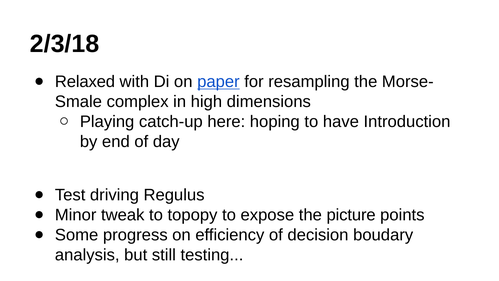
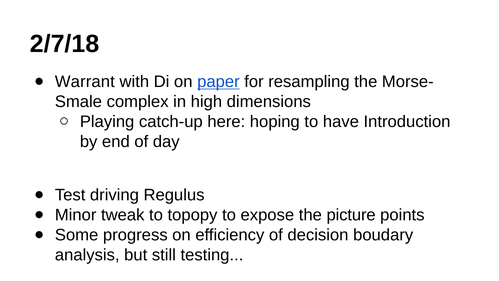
2/3/18: 2/3/18 -> 2/7/18 (65, 44)
Relaxed: Relaxed -> Warrant (85, 82)
